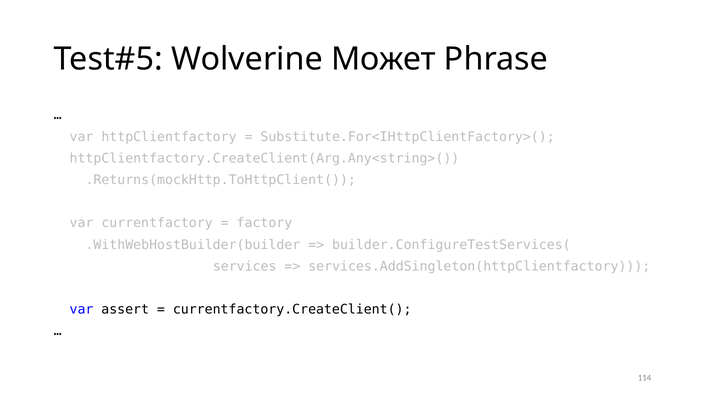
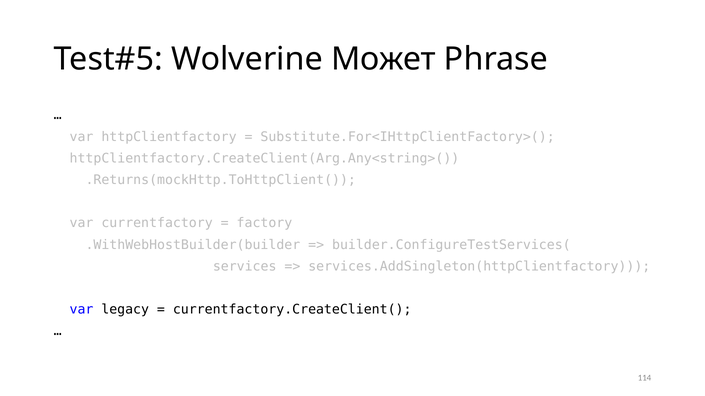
assert: assert -> legacy (125, 310)
